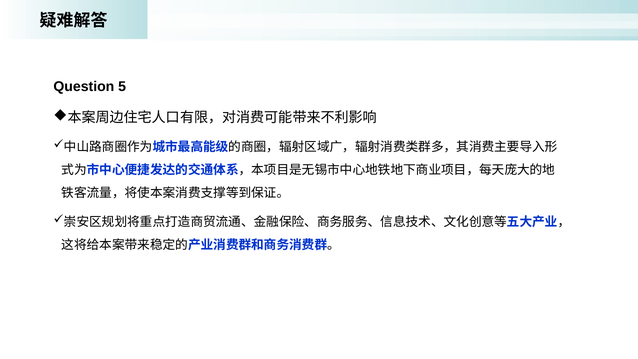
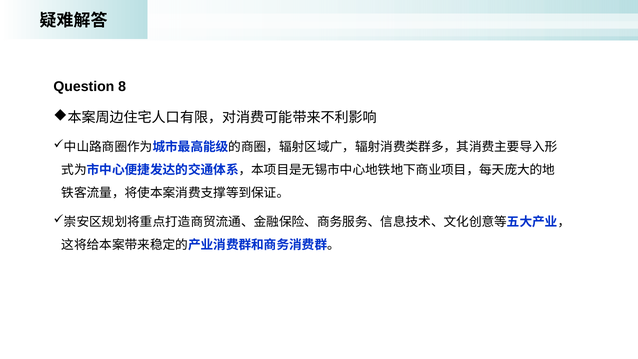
5: 5 -> 8 (122, 87)
